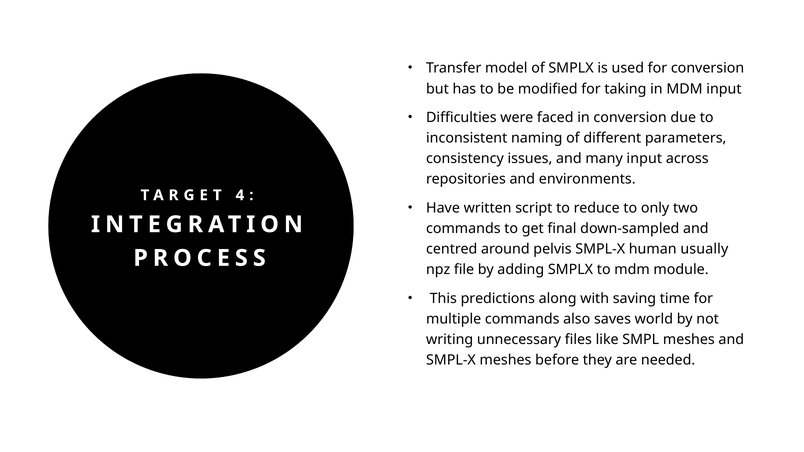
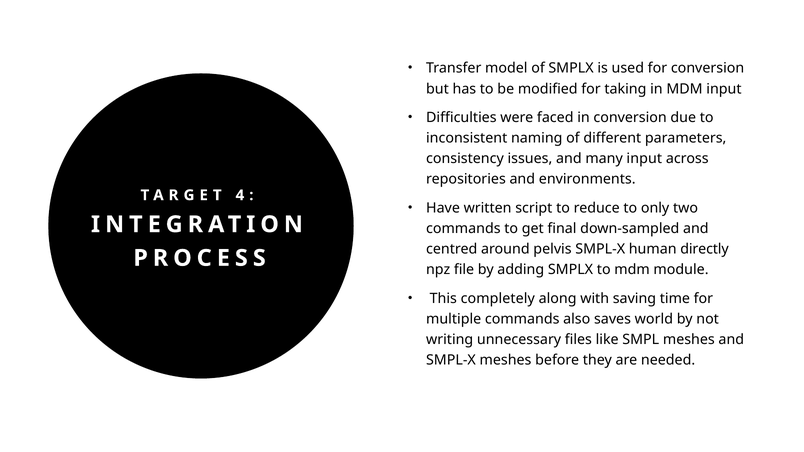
usually: usually -> directly (704, 249)
predictions: predictions -> completely (498, 299)
